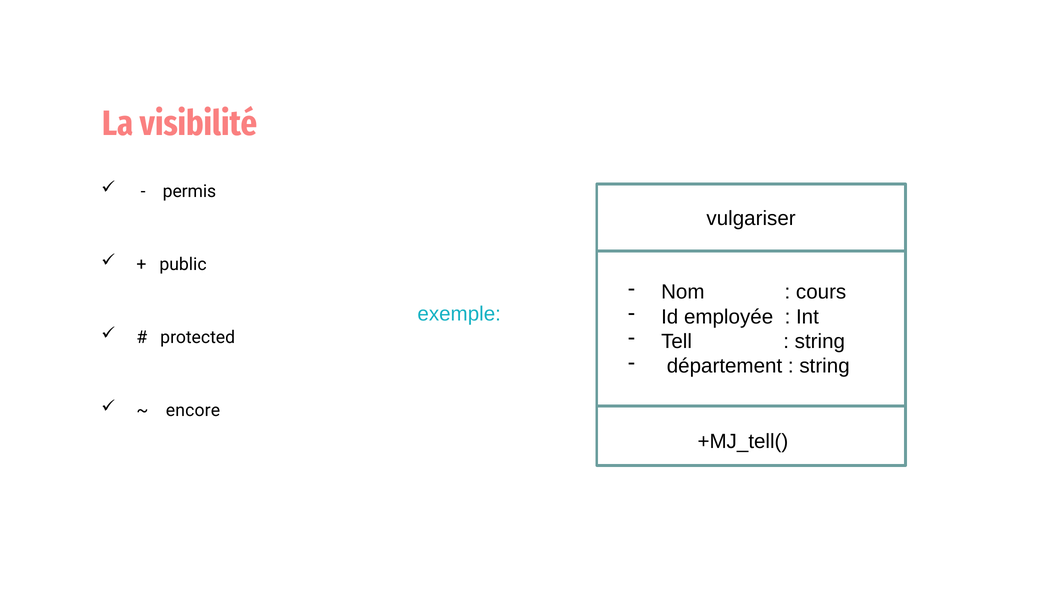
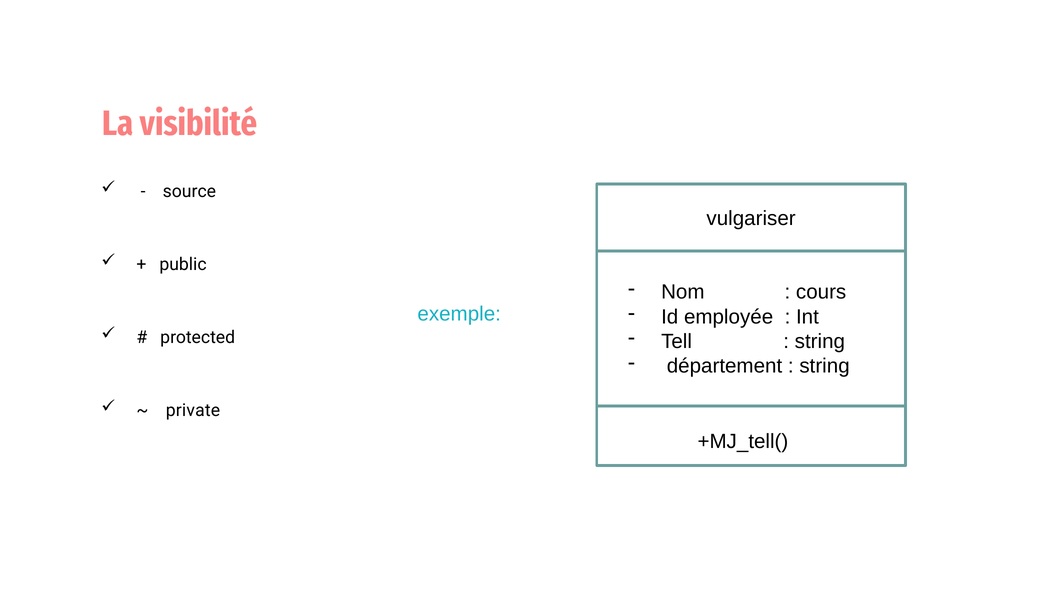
permis: permis -> source (189, 191)
encore: encore -> private (193, 410)
